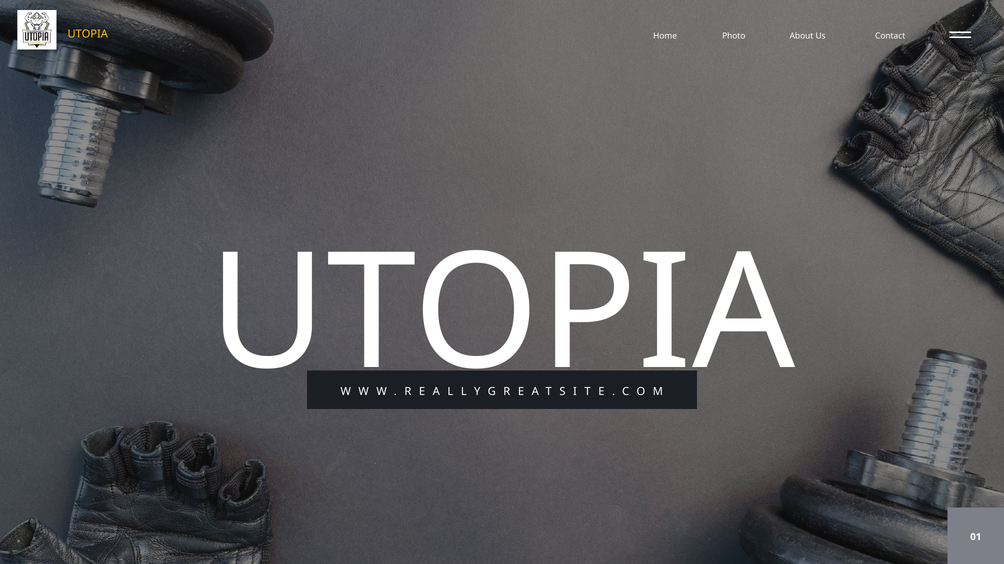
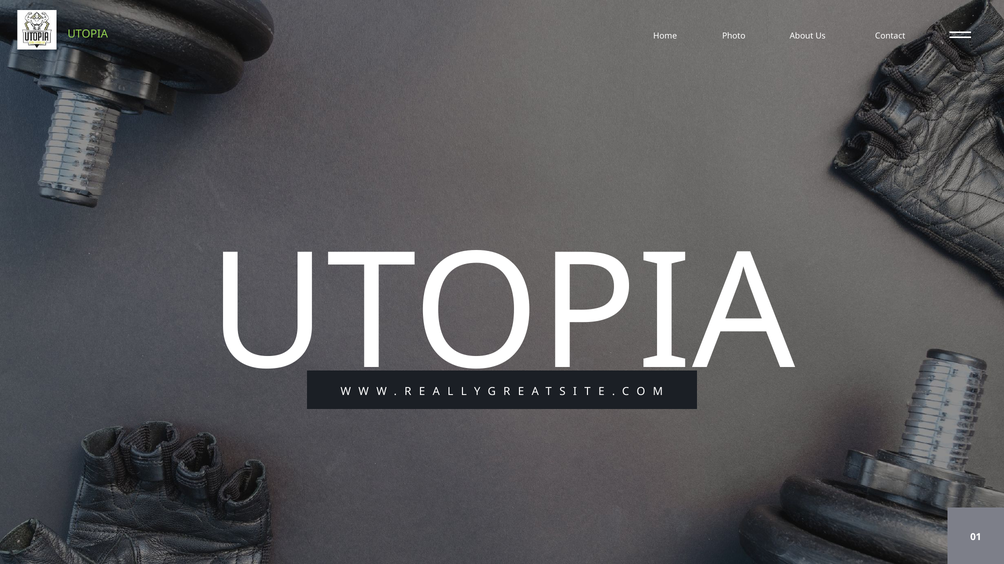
UTOPIA colour: yellow -> light green (88, 34)
